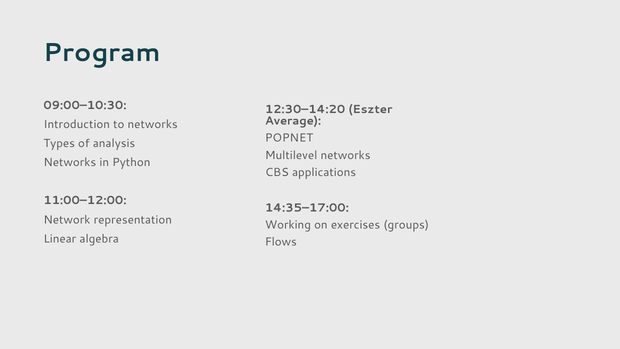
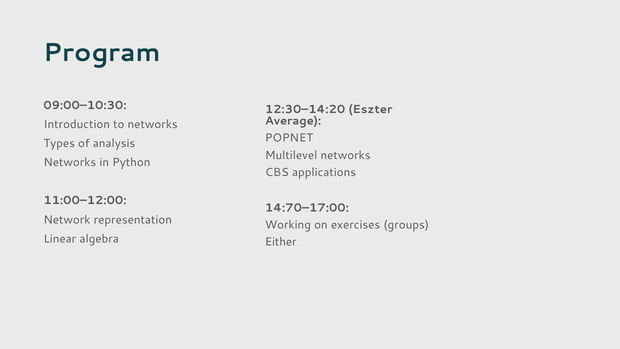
14:35–17:00: 14:35–17:00 -> 14:70–17:00 (307, 208)
Flows: Flows -> Either (281, 242)
